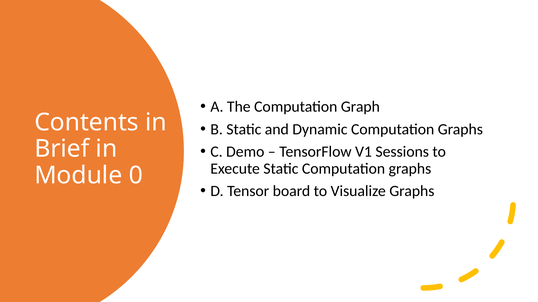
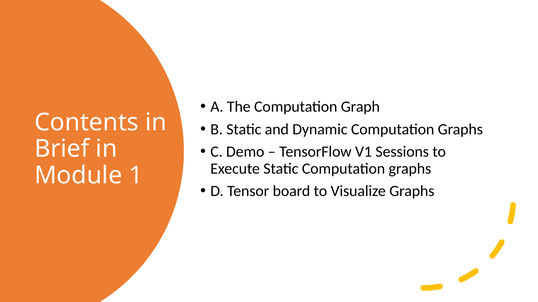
0: 0 -> 1 (136, 176)
